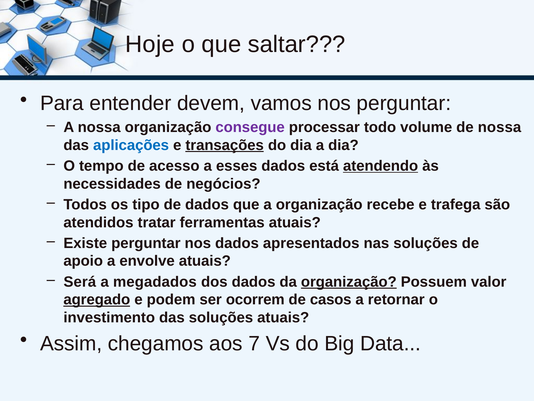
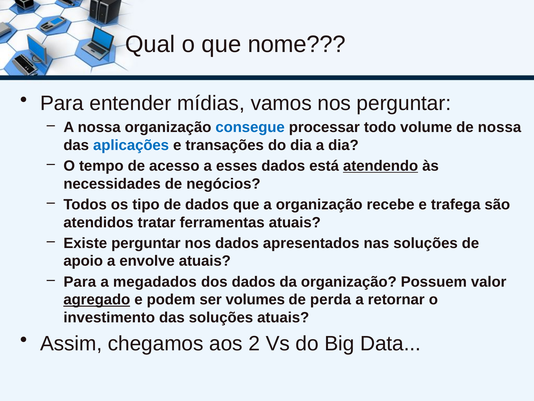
Hoje: Hoje -> Qual (150, 44)
saltar: saltar -> nome (297, 44)
devem: devem -> mídias (211, 103)
consegue colour: purple -> blue (250, 127)
transações underline: present -> none (225, 145)
Será: Será -> Para (80, 282)
organização underline: present -> none (349, 282)
ocorrem: ocorrem -> volumes (255, 299)
casos: casos -> perda (331, 299)
7: 7 -> 2 (254, 343)
